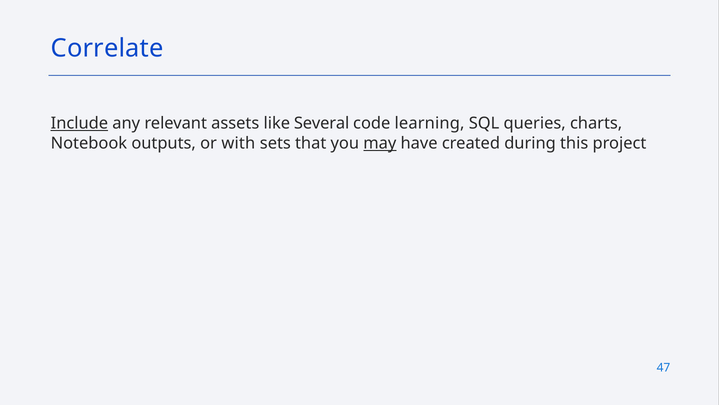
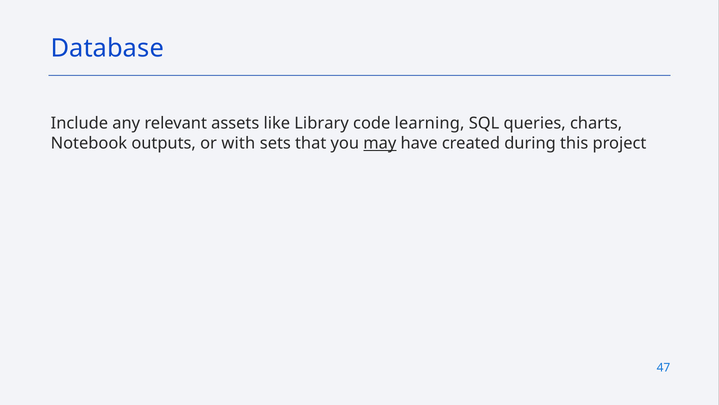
Correlate: Correlate -> Database (107, 48)
Include underline: present -> none (79, 123)
Several: Several -> Library (322, 123)
